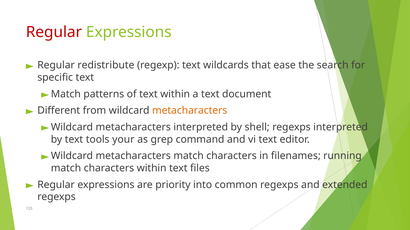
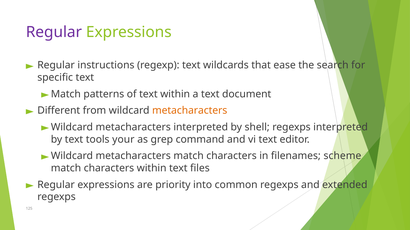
Regular colour: red -> purple (54, 32)
redistribute: redistribute -> instructions (106, 65)
running: running -> scheme (342, 156)
